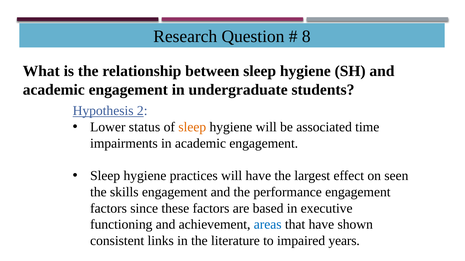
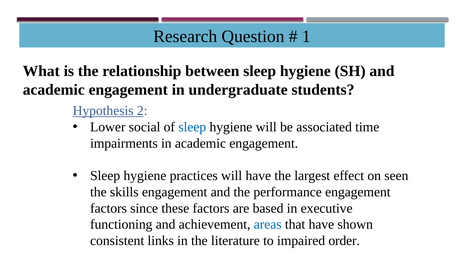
8: 8 -> 1 (306, 37)
status: status -> social (145, 127)
sleep colour: orange -> blue (192, 127)
years: years -> order (344, 241)
